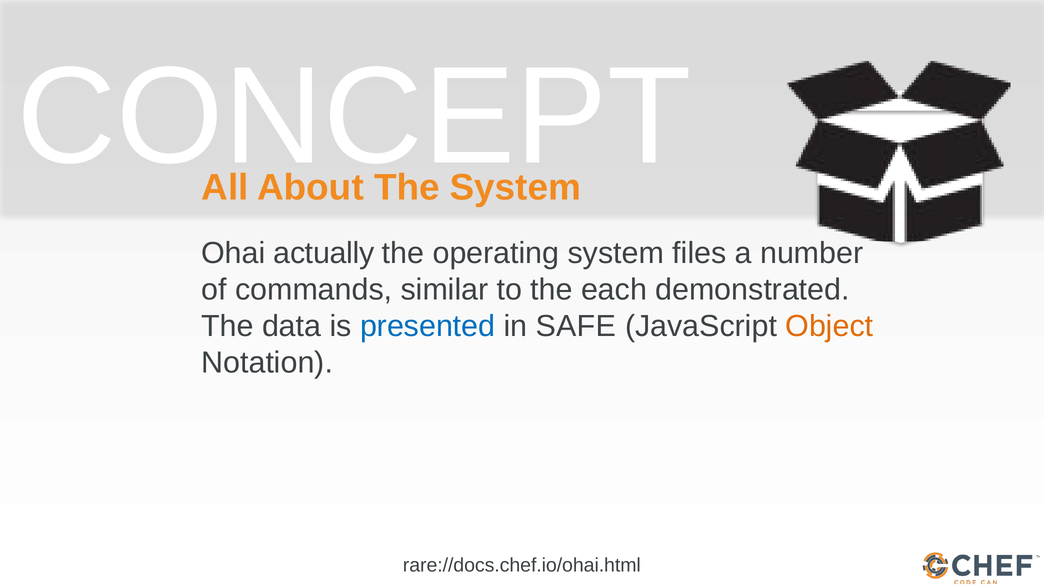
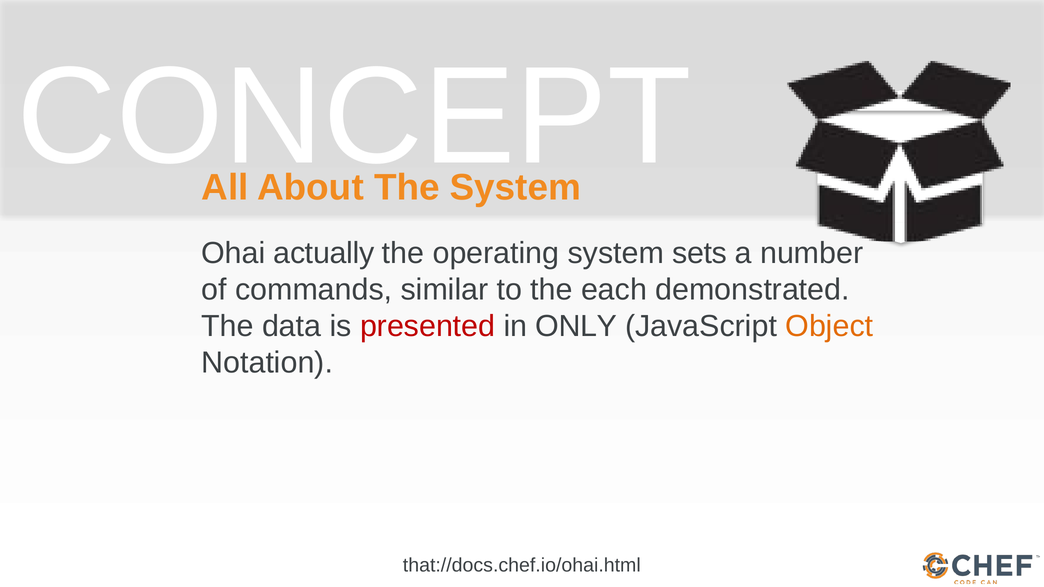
files: files -> sets (700, 253)
presented colour: blue -> red (428, 327)
SAFE: SAFE -> ONLY (576, 327)
rare://docs.chef.io/ohai.html: rare://docs.chef.io/ohai.html -> that://docs.chef.io/ohai.html (522, 565)
